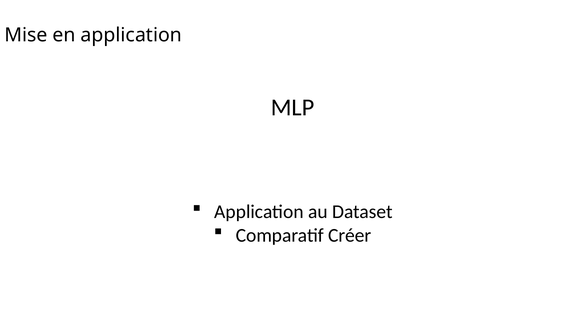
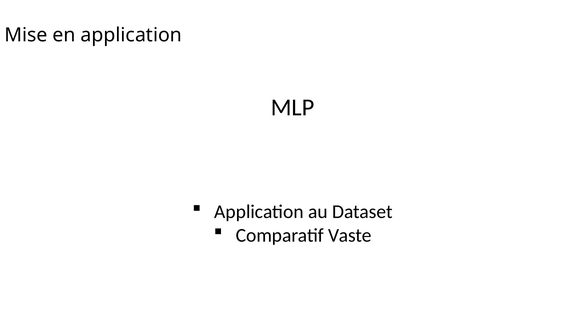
Créer: Créer -> Vaste (350, 235)
